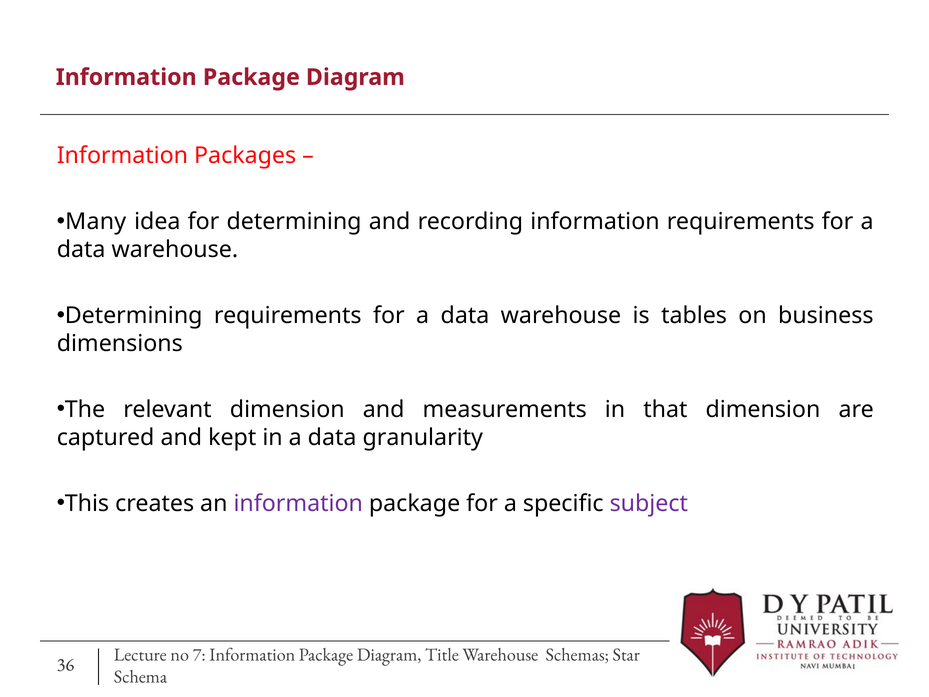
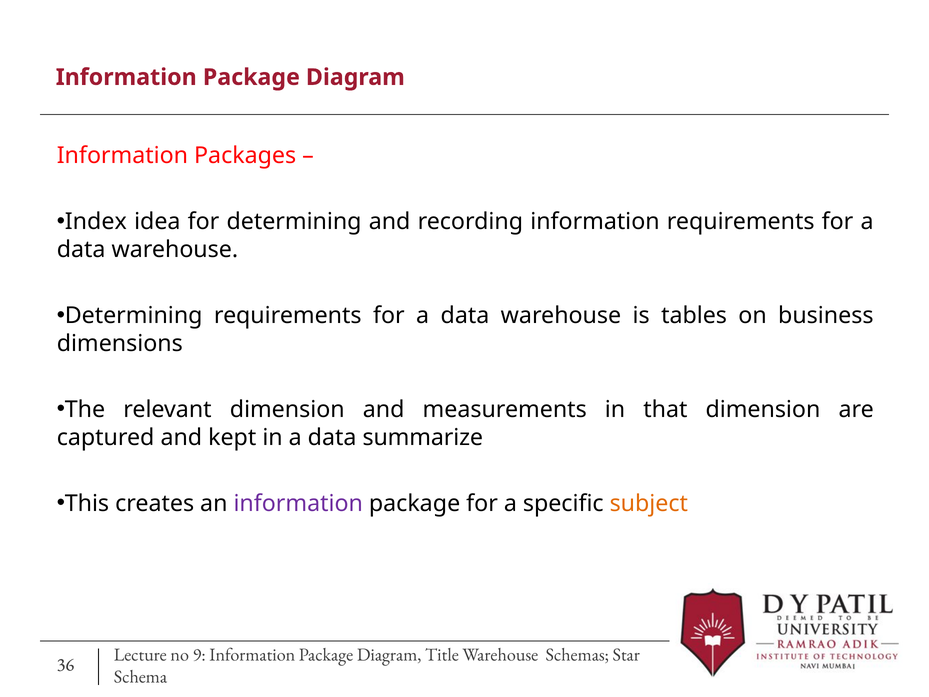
Many: Many -> Index (96, 222)
granularity: granularity -> summarize (423, 437)
subject colour: purple -> orange (649, 503)
7: 7 -> 9 (199, 655)
